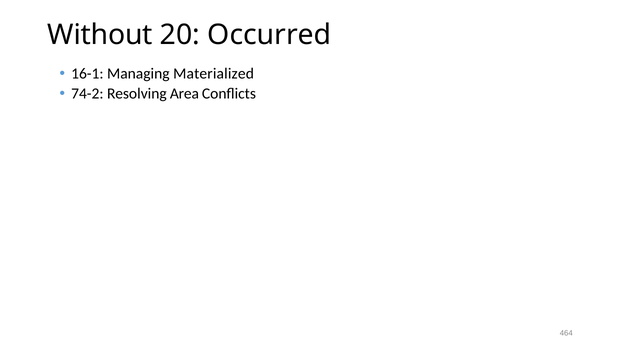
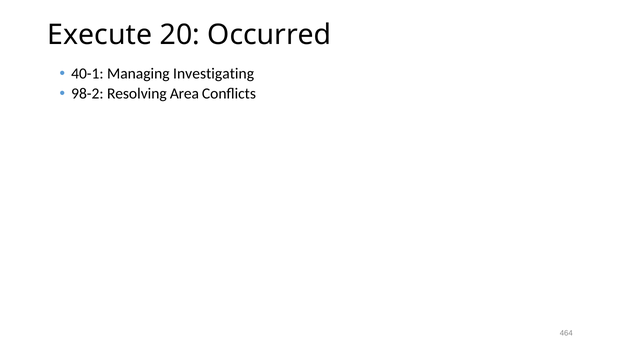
Without: Without -> Execute (100, 35)
16-1: 16-1 -> 40-1 (87, 74)
Materialized: Materialized -> Investigating (214, 74)
74-2: 74-2 -> 98-2 (87, 94)
